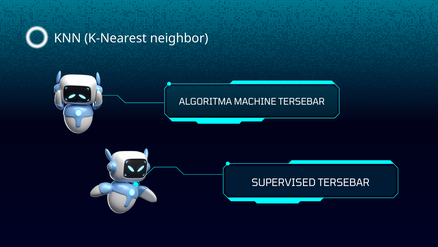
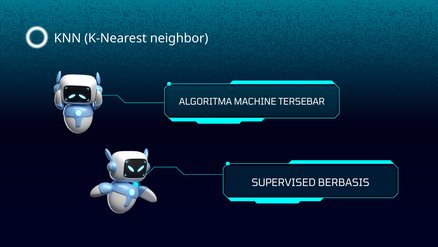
SUPERVISED TERSEBAR: TERSEBAR -> BERBASIS (344, 182)
